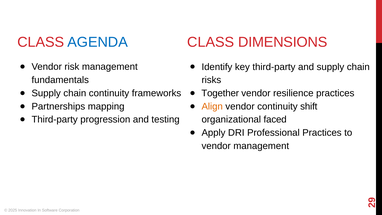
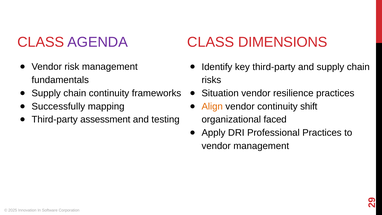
AGENDA colour: blue -> purple (98, 42)
Together: Together -> Situation (220, 93)
Partnerships: Partnerships -> Successfully (58, 106)
progression: progression -> assessment (105, 119)
